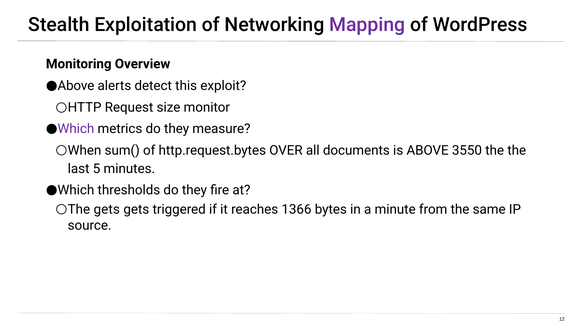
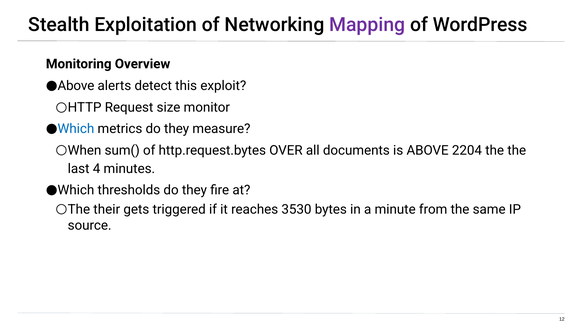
Which colour: purple -> blue (76, 129)
3550: 3550 -> 2204 (467, 150)
5: 5 -> 4 (97, 168)
The gets: gets -> their (107, 209)
1366: 1366 -> 3530 (296, 209)
